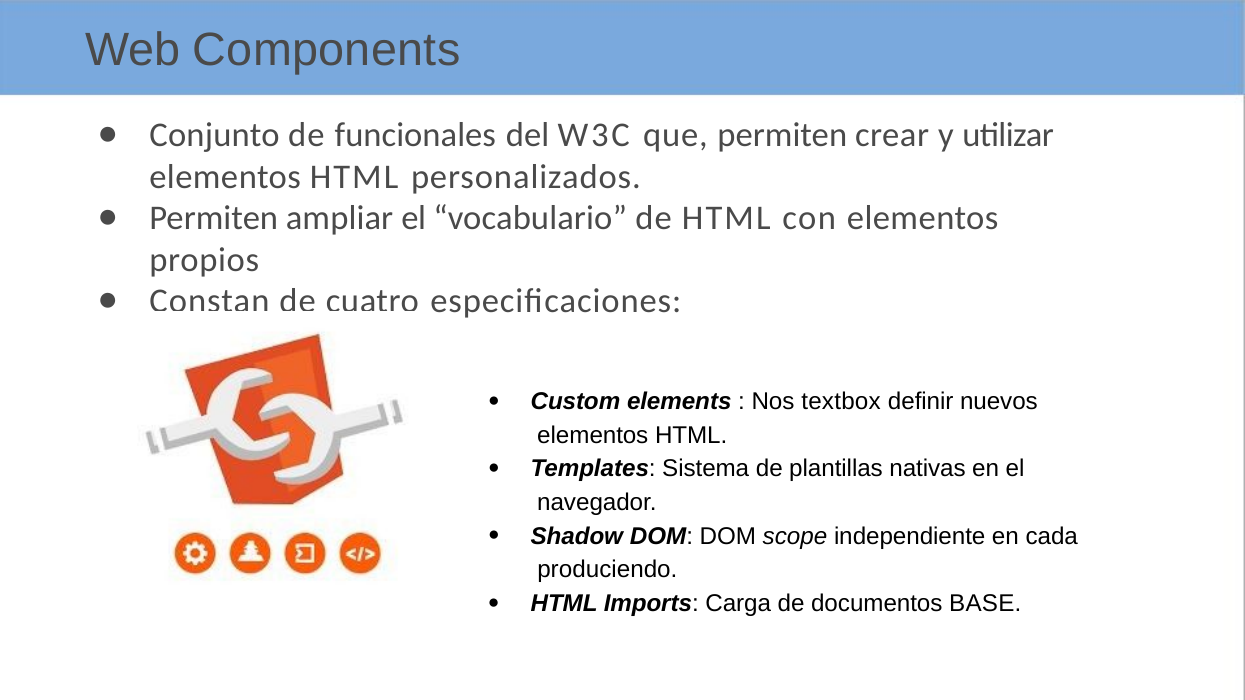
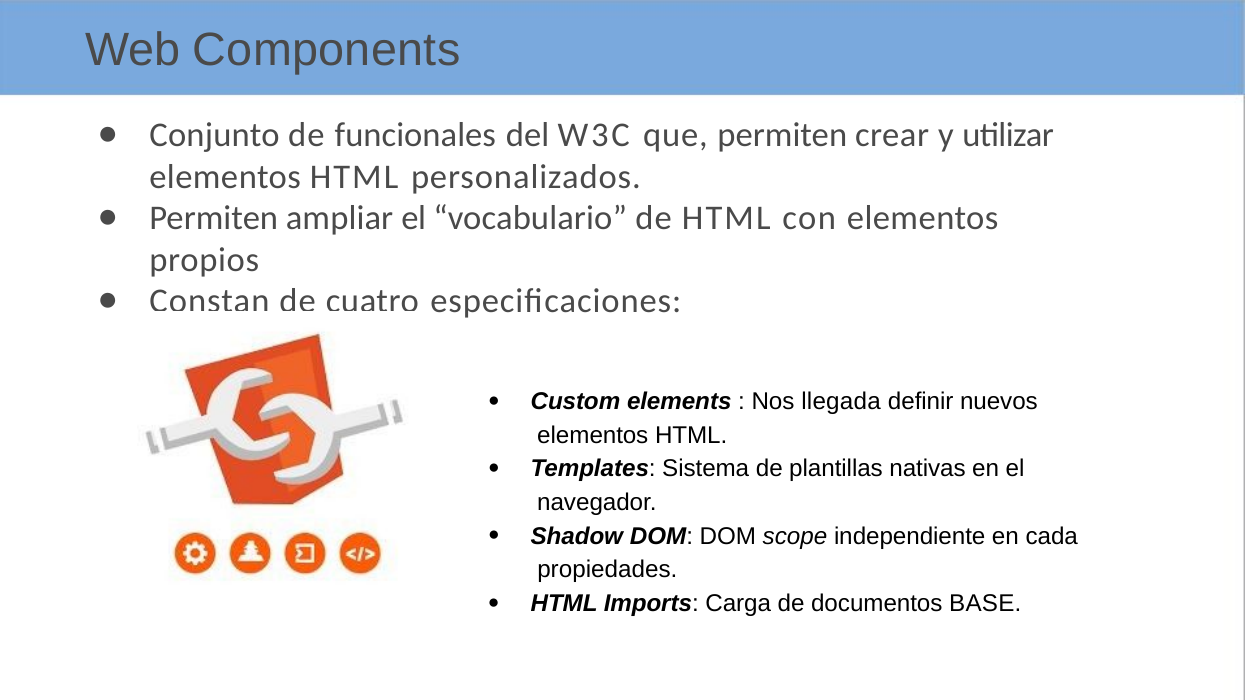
textbox: textbox -> llegada (841, 402)
produciendo: produciendo -> propiedades (607, 570)
